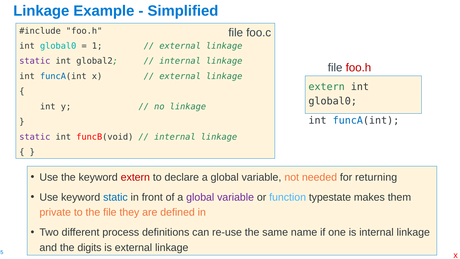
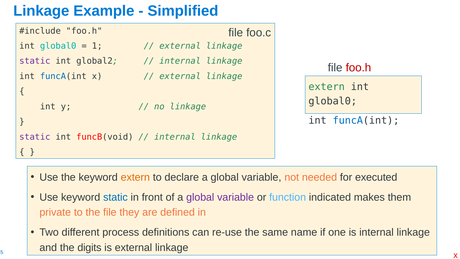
extern colour: red -> orange (135, 177)
returning: returning -> executed (376, 177)
typestate: typestate -> indicated (330, 197)
